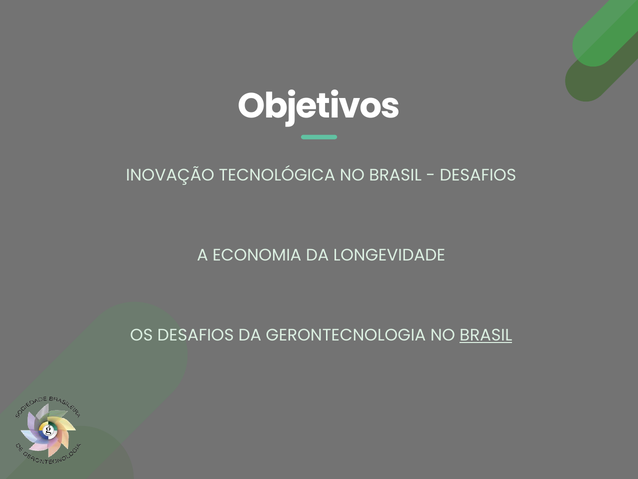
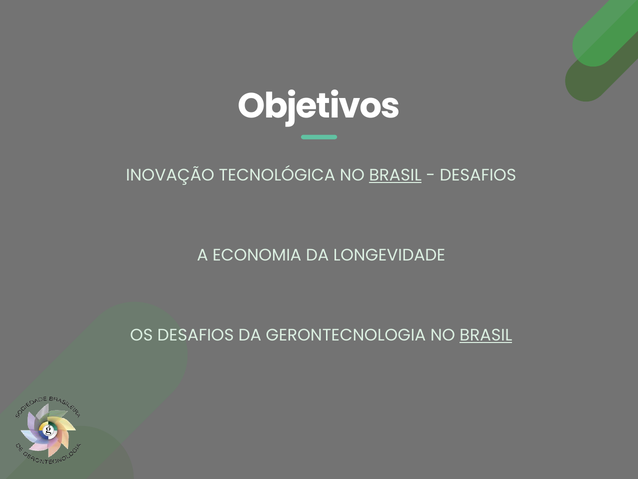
BRASIL underline: none -> present (395, 175)
